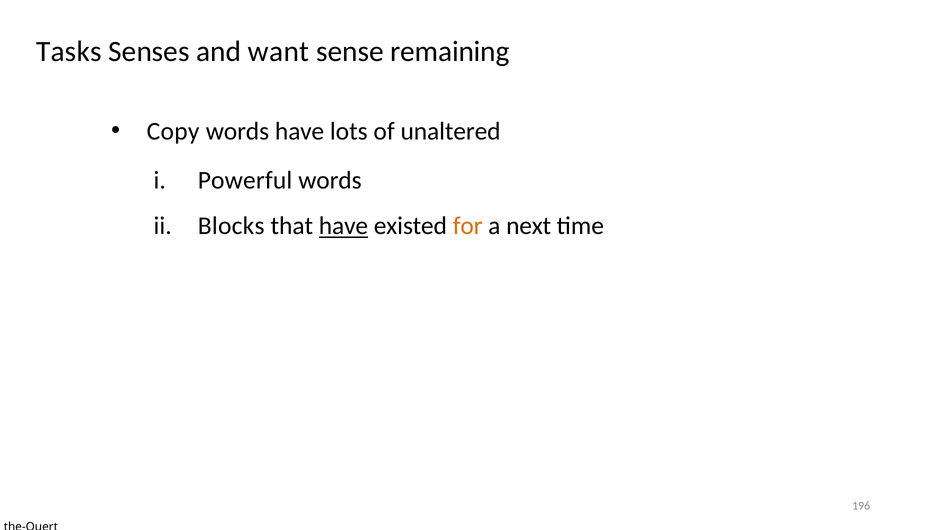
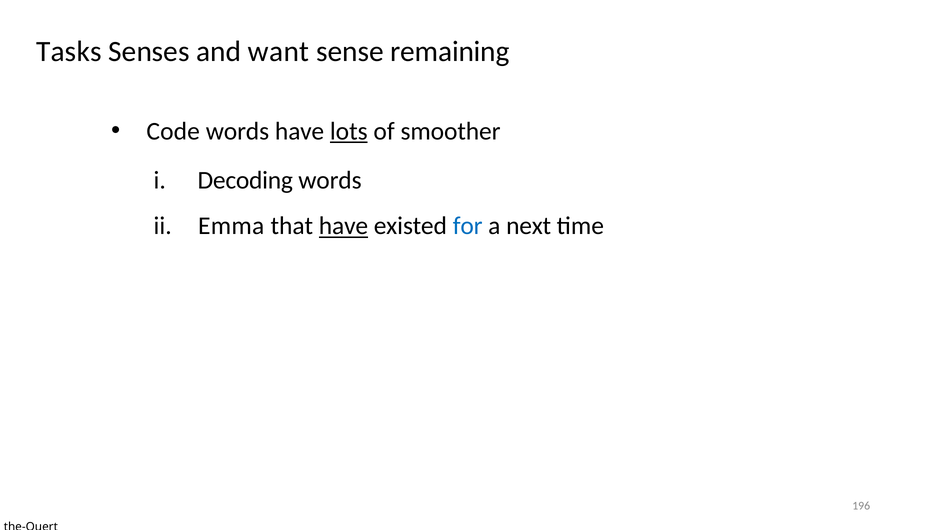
Copy: Copy -> Code (173, 131)
lots underline: none -> present (349, 131)
unaltered: unaltered -> smoother (451, 131)
Powerful: Powerful -> Decoding (245, 180)
Blocks: Blocks -> Emma (231, 226)
for colour: orange -> blue (468, 226)
